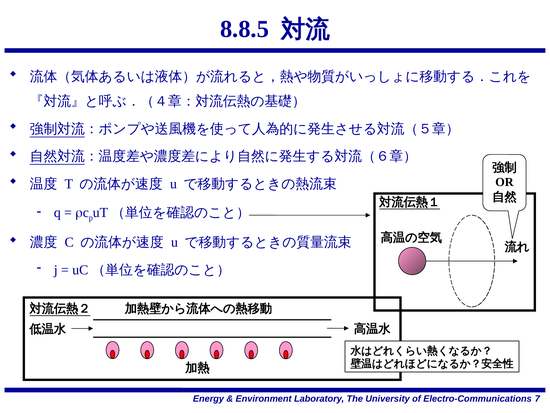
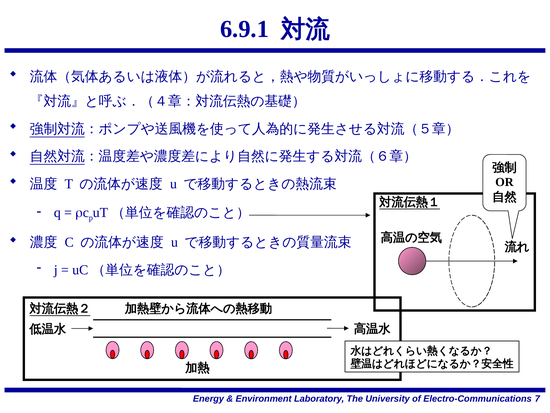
8.8.5: 8.8.5 -> 6.9.1 (245, 29)
